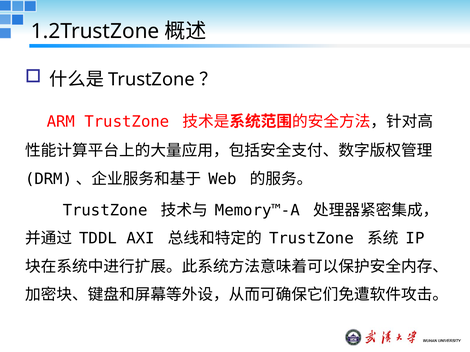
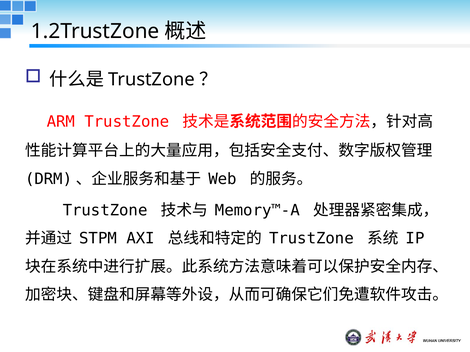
TDDL: TDDL -> STPM (98, 239)
